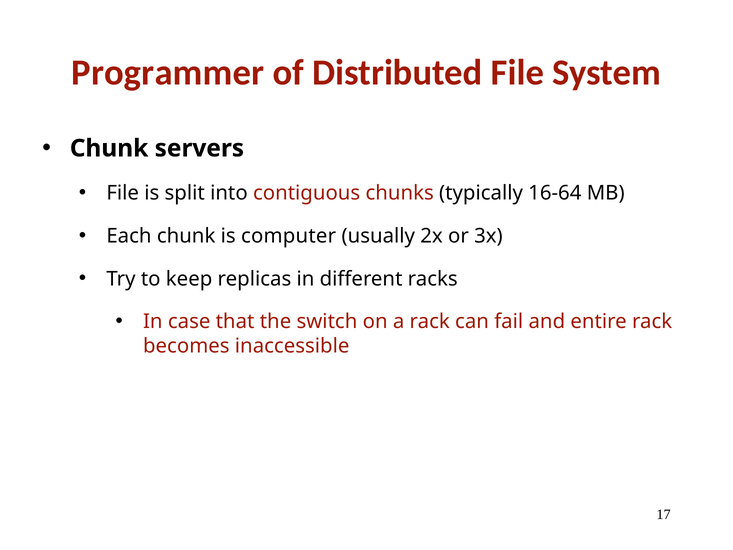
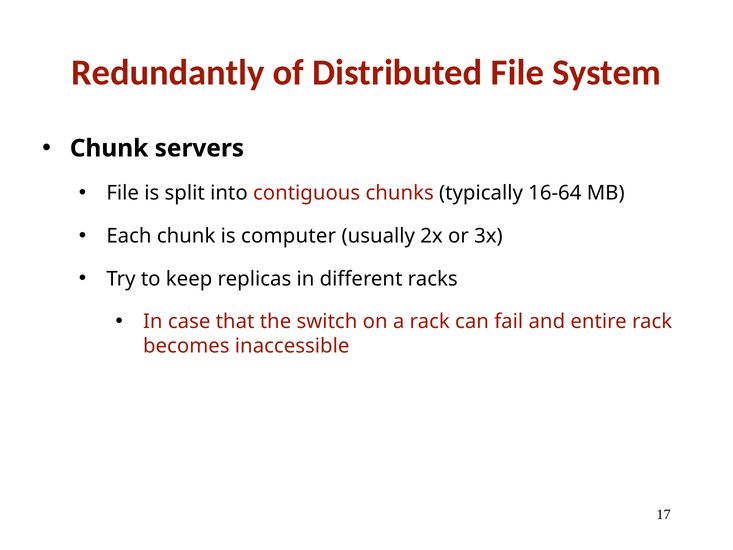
Programmer: Programmer -> Redundantly (168, 73)
